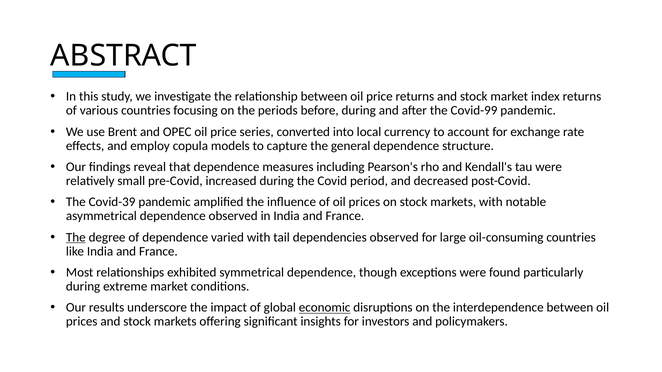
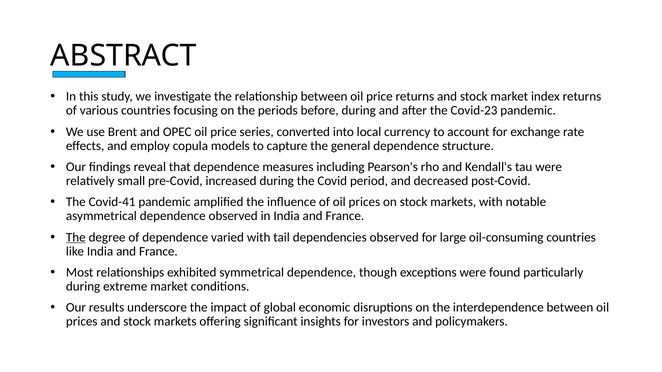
Covid-99: Covid-99 -> Covid-23 (474, 111)
Covid-39: Covid-39 -> Covid-41 (112, 202)
economic underline: present -> none (325, 308)
